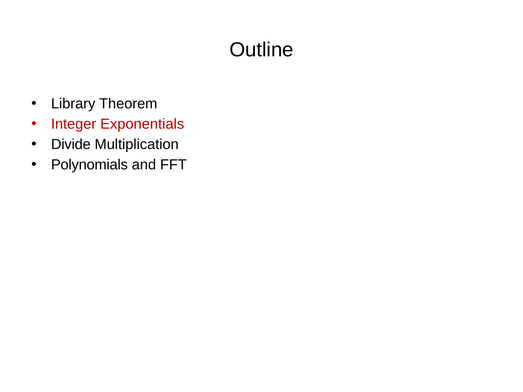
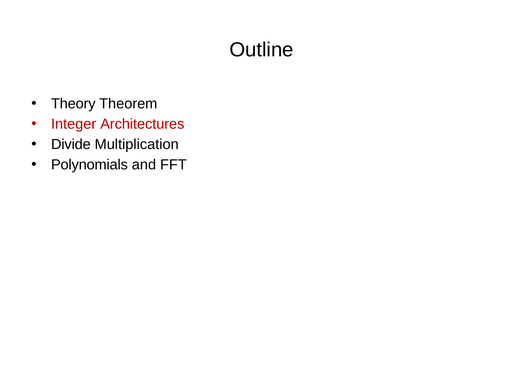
Library: Library -> Theory (73, 104)
Exponentials: Exponentials -> Architectures (142, 124)
